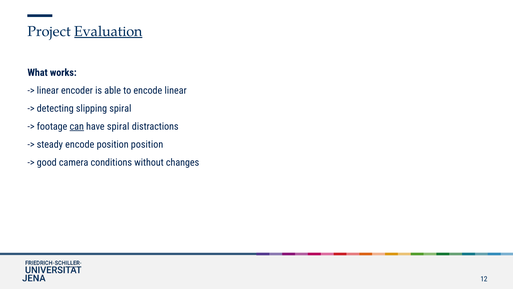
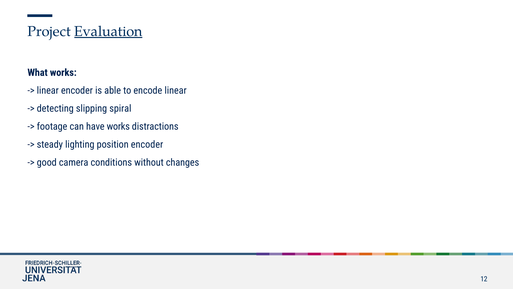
can underline: present -> none (77, 126)
have spiral: spiral -> works (118, 126)
steady encode: encode -> lighting (80, 144)
position position: position -> encoder (147, 144)
